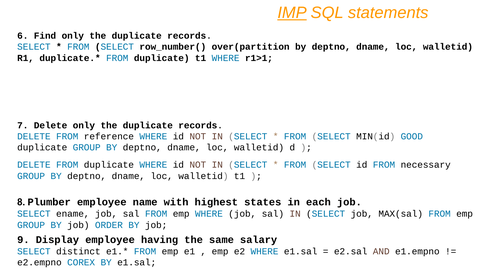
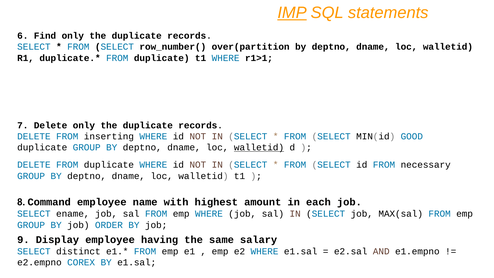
reference: reference -> inserting (109, 136)
walletid underline: none -> present (259, 147)
Plumber: Plumber -> Command (49, 202)
states: states -> amount (263, 202)
